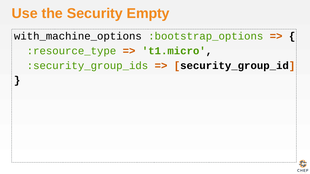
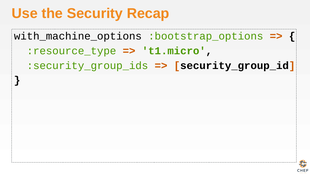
Empty: Empty -> Recap (148, 13)
